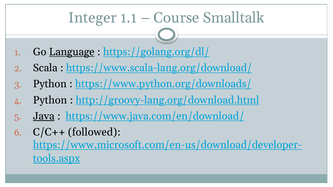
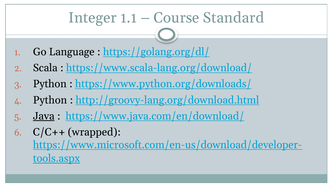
Smalltalk: Smalltalk -> Standard (233, 18)
Language underline: present -> none (72, 52)
followed: followed -> wrapped (94, 132)
